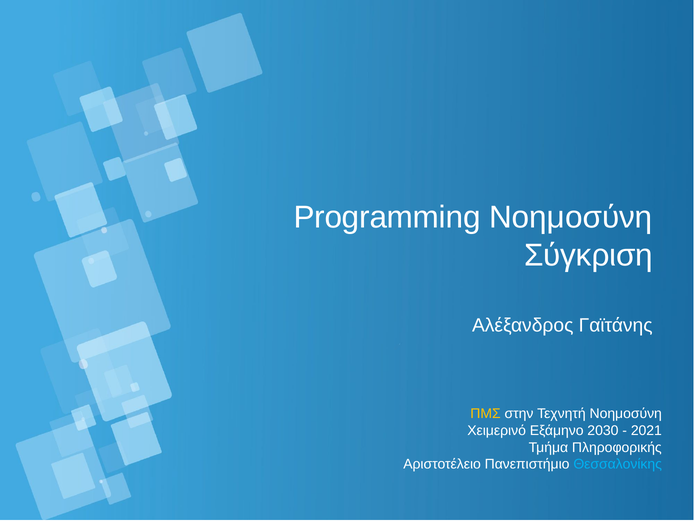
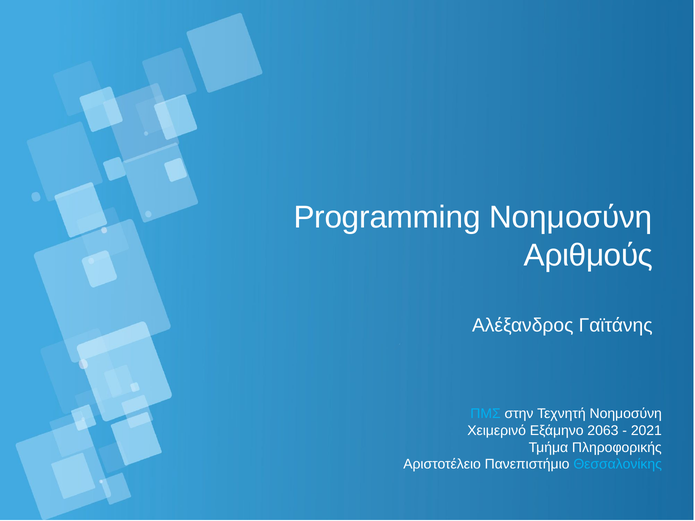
Σύγκριση: Σύγκριση -> Αριθμούς (589, 255)
ΠΜΣ colour: yellow -> light blue (485, 414)
2030: 2030 -> 2063 (603, 431)
